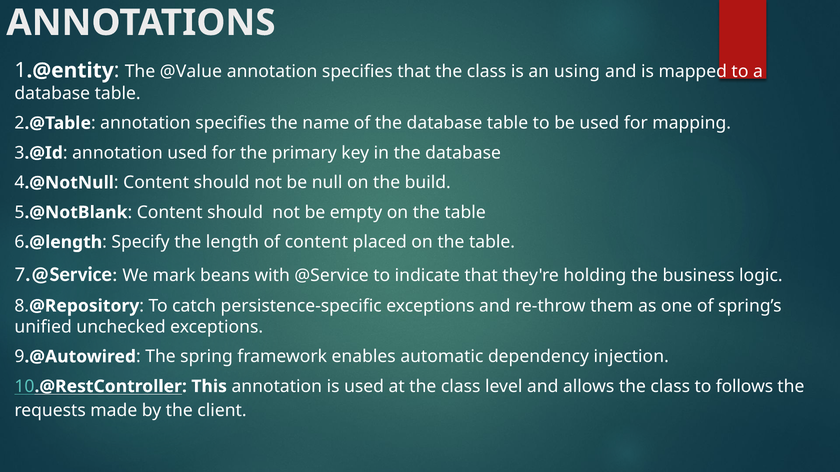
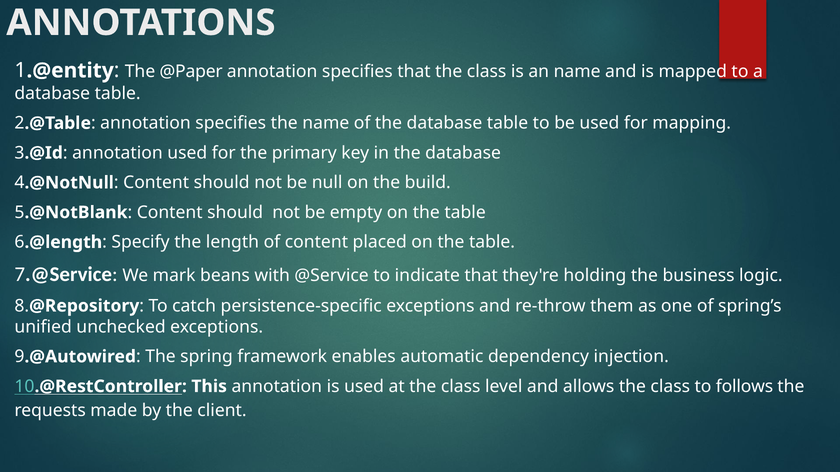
@Value: @Value -> @Paper (191, 72)
an using: using -> name (577, 72)
